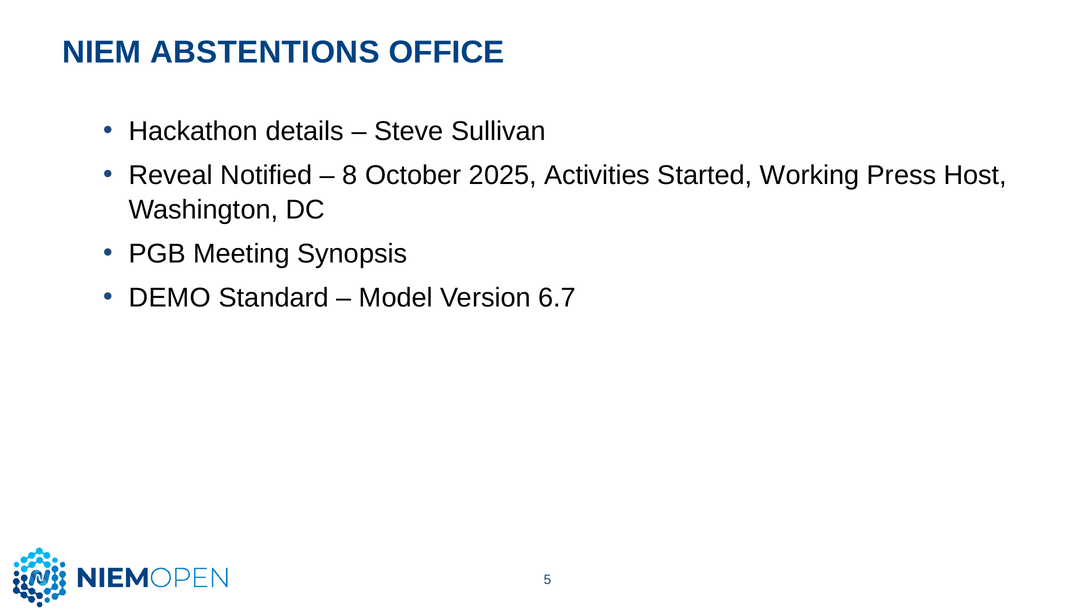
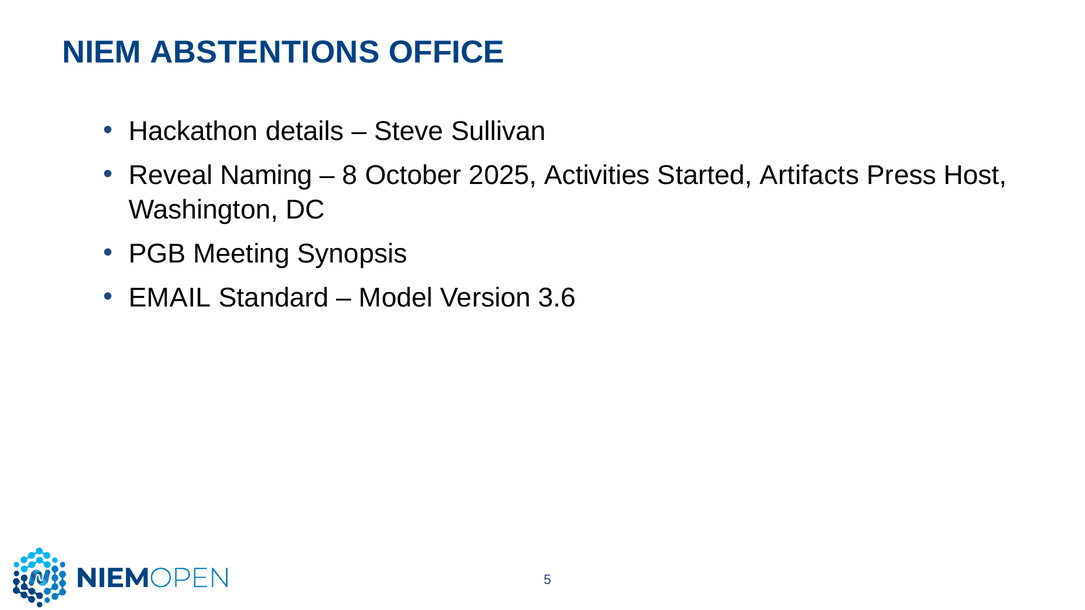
Notified: Notified -> Naming (266, 175)
Working: Working -> Artifacts (810, 175)
DEMO: DEMO -> EMAIL (170, 298)
6.7: 6.7 -> 3.6 (557, 298)
